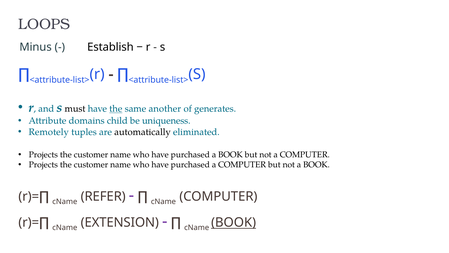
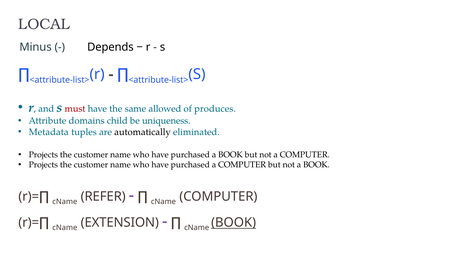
LOOPS: LOOPS -> LOCAL (44, 24)
Establish: Establish -> Depends (110, 47)
must colour: black -> red (75, 109)
the underline: present -> none (116, 109)
another: another -> allowed (165, 109)
generates: generates -> produces (215, 109)
Remotely: Remotely -> Metadata (49, 132)
